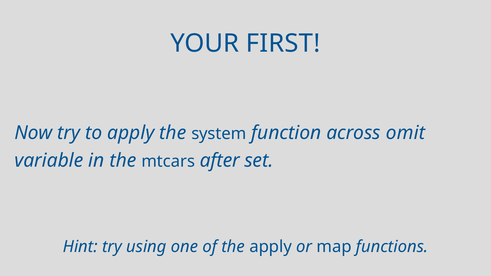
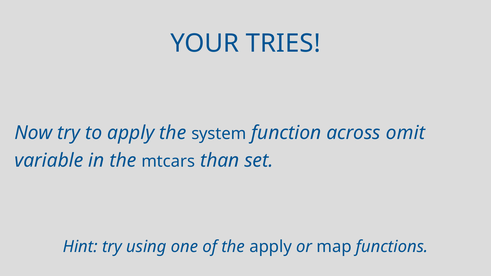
FIRST: FIRST -> TRIES (283, 43)
after: after -> than (220, 161)
